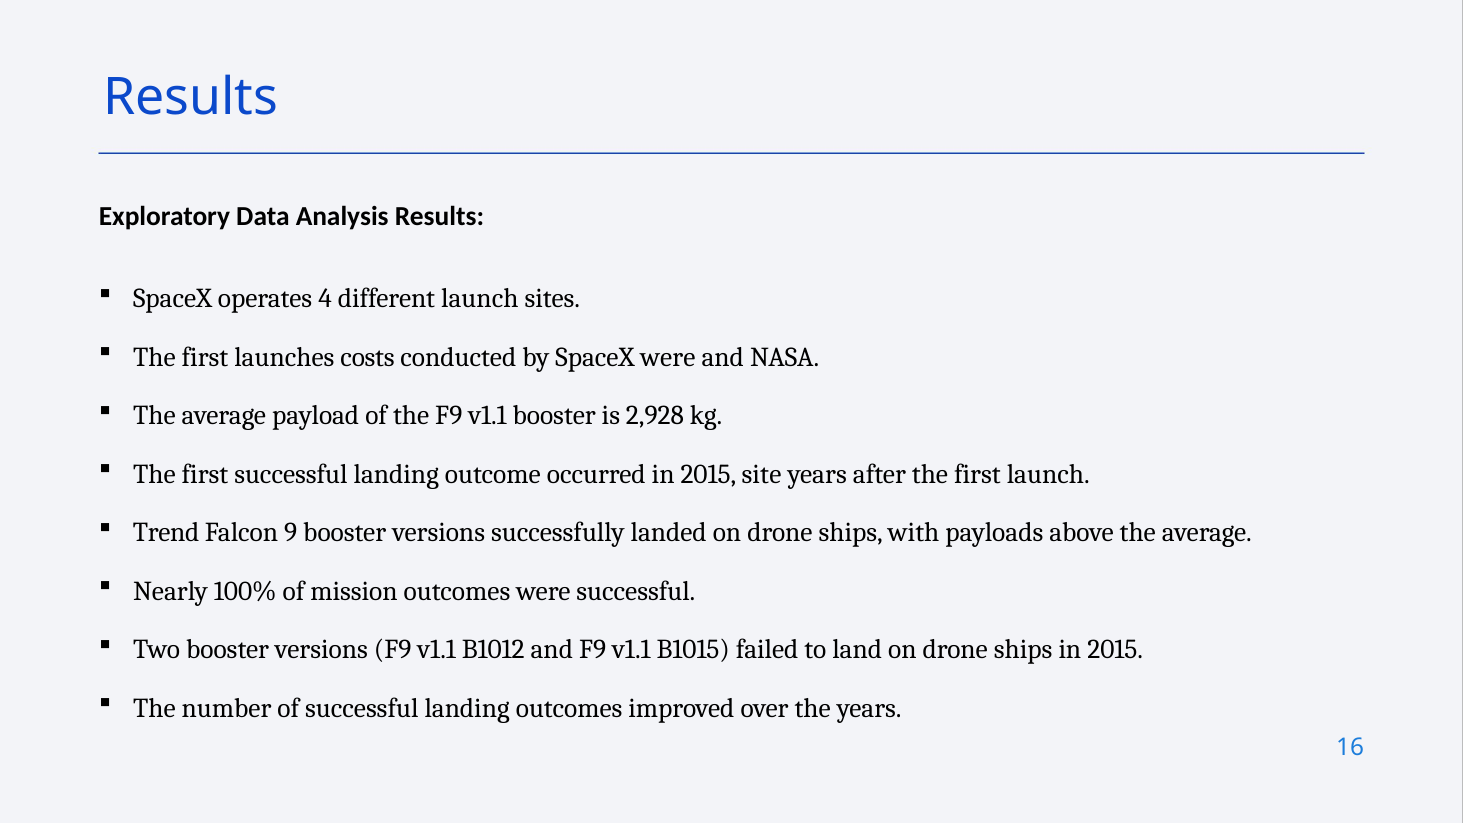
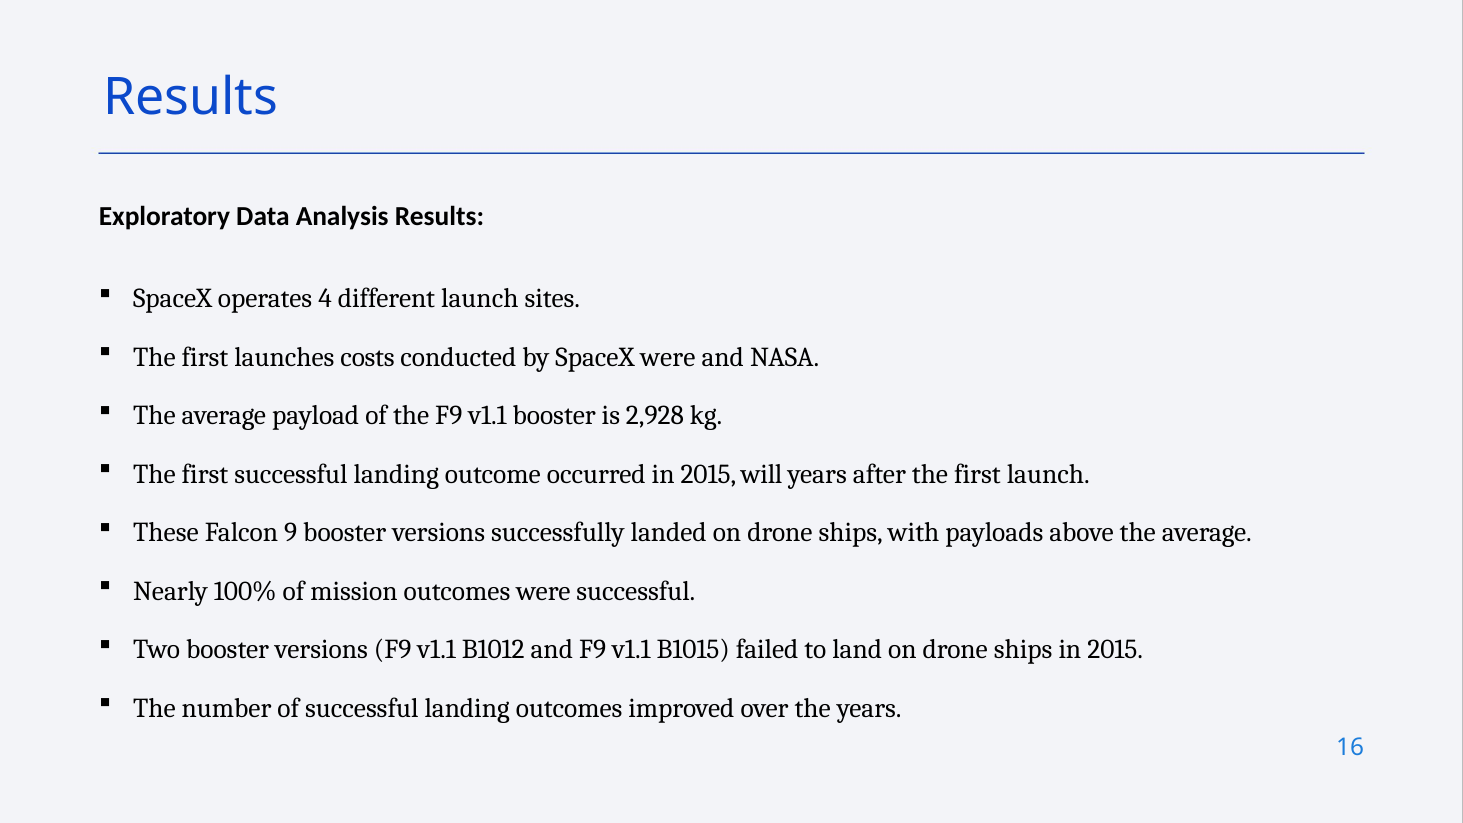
site: site -> will (762, 474)
Trend: Trend -> These (166, 533)
